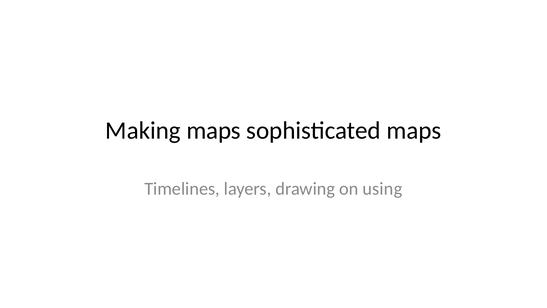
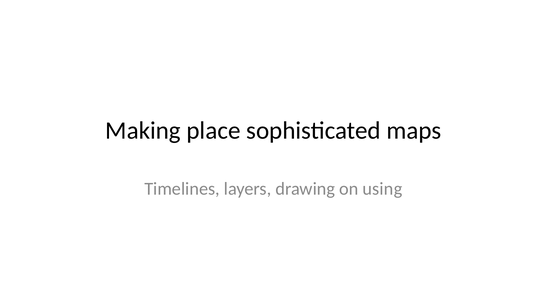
Making maps: maps -> place (213, 130)
